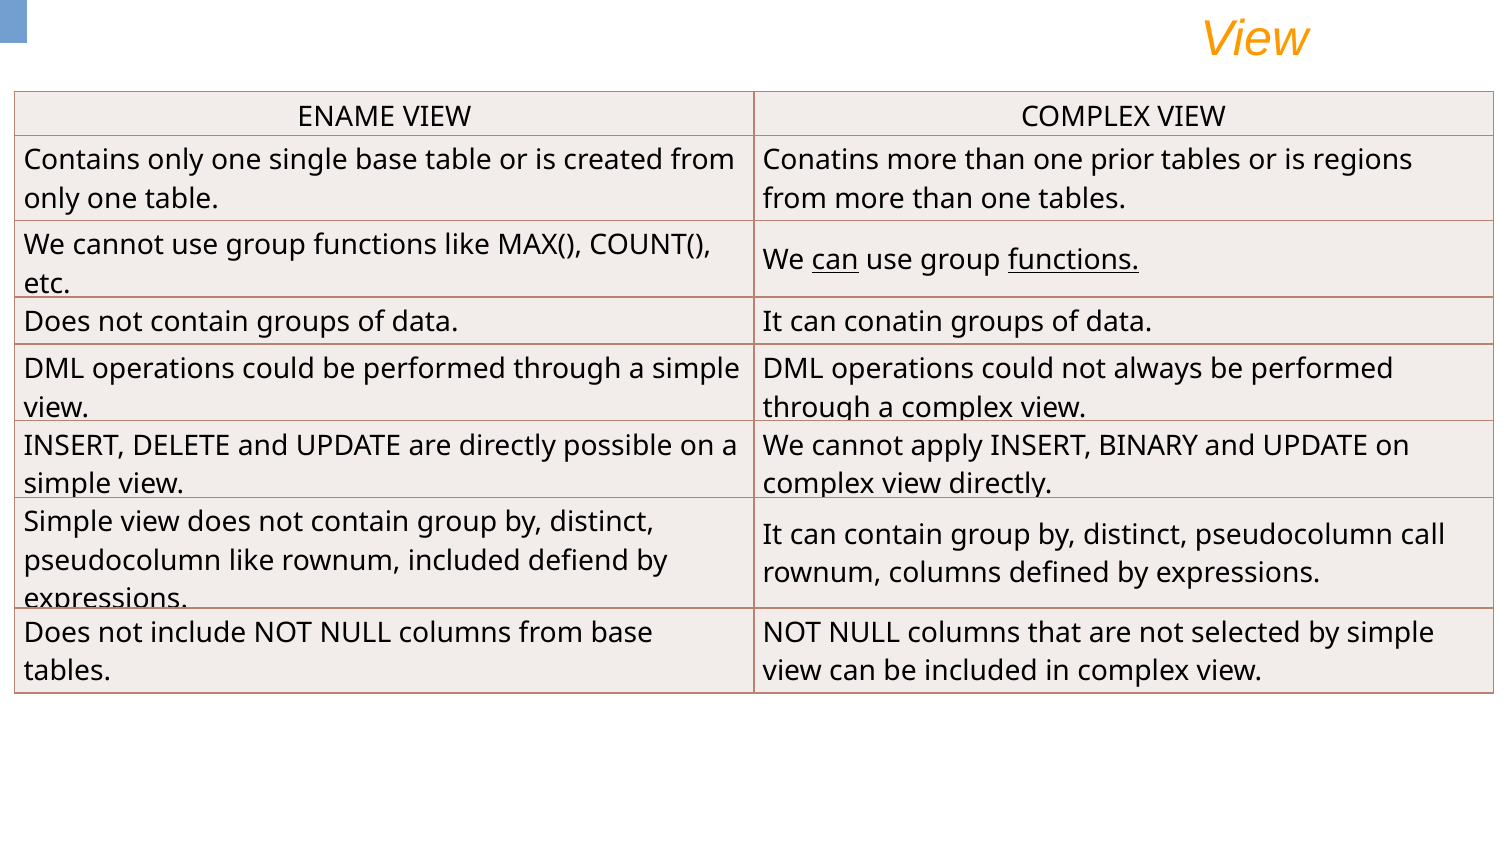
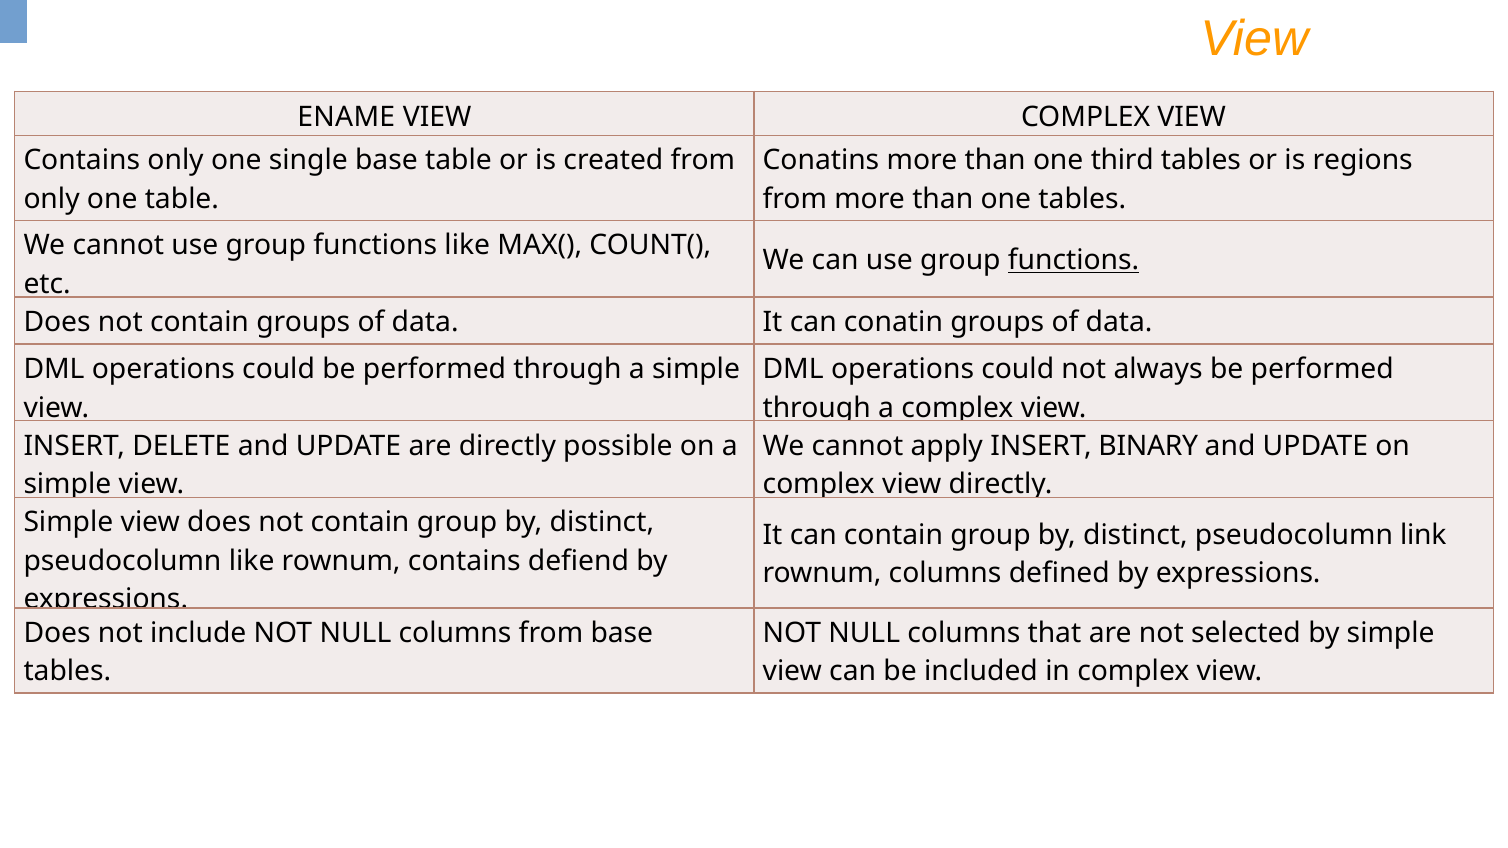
prior: prior -> third (1122, 160)
can underline: present -> none (835, 260)
call: call -> link (1423, 535)
rownum included: included -> contains (464, 561)
